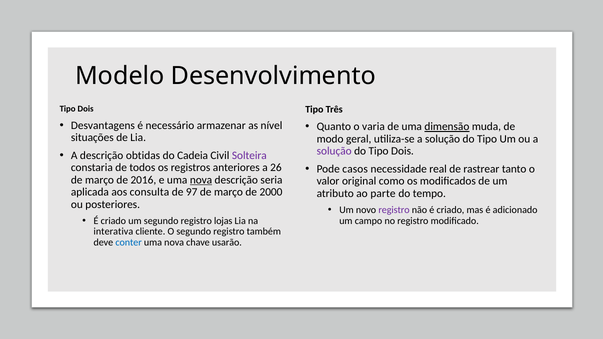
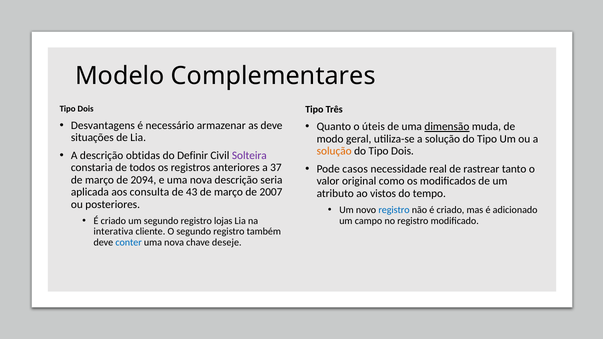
Desenvolvimento: Desenvolvimento -> Complementares (273, 76)
as nível: nível -> deve (272, 125)
varia: varia -> úteis (373, 127)
solução colour: purple -> orange (334, 151)
Cadeia: Cadeia -> Definir (193, 156)
26: 26 -> 37 (276, 168)
2016: 2016 -> 2094 (143, 180)
nova underline: present -> none (201, 180)
97: 97 -> 43 (192, 192)
2000: 2000 -> 2007 (271, 192)
parte: parte -> vistos (383, 193)
registro colour: purple -> blue (394, 210)
usarão: usarão -> deseje (227, 243)
